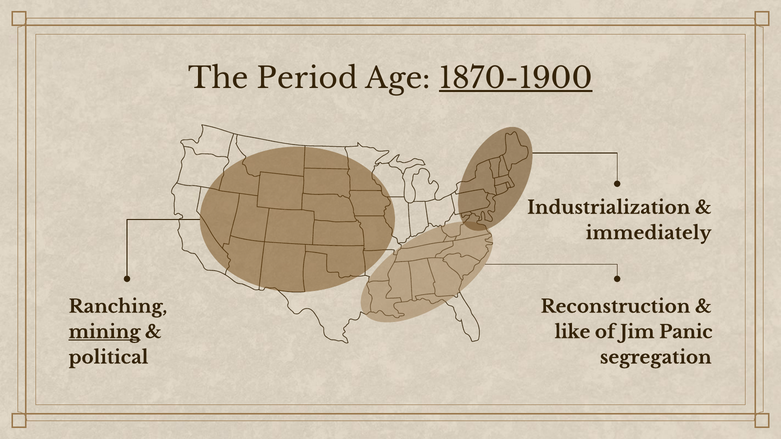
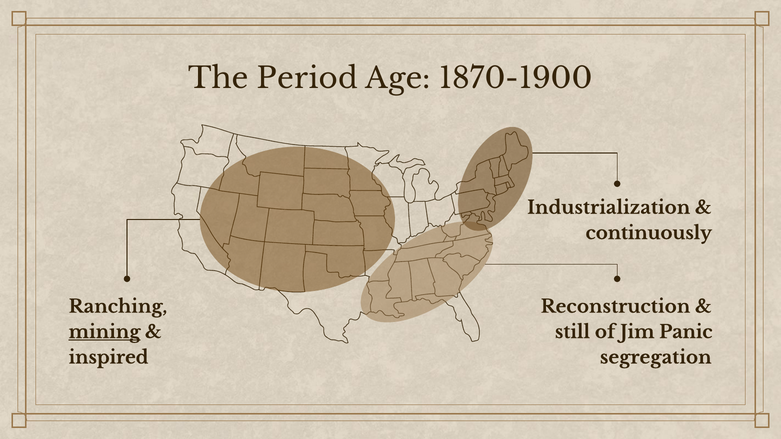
1870-1900 underline: present -> none (516, 78)
immediately: immediately -> continuously (649, 233)
like: like -> still (572, 332)
political: political -> inspired (109, 358)
